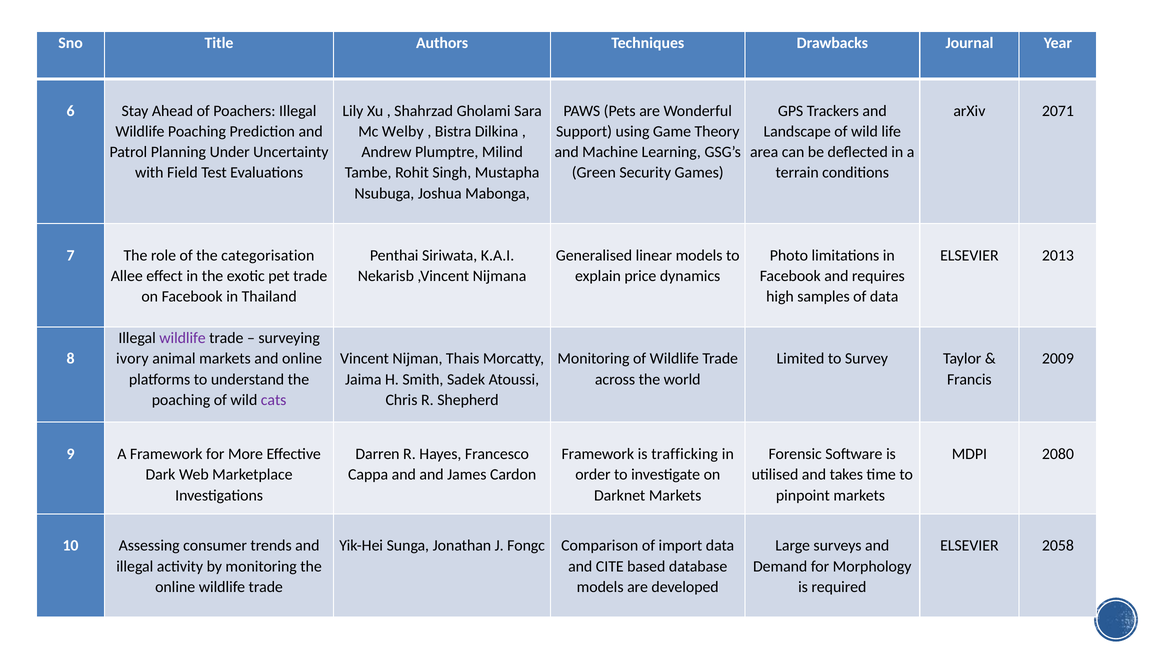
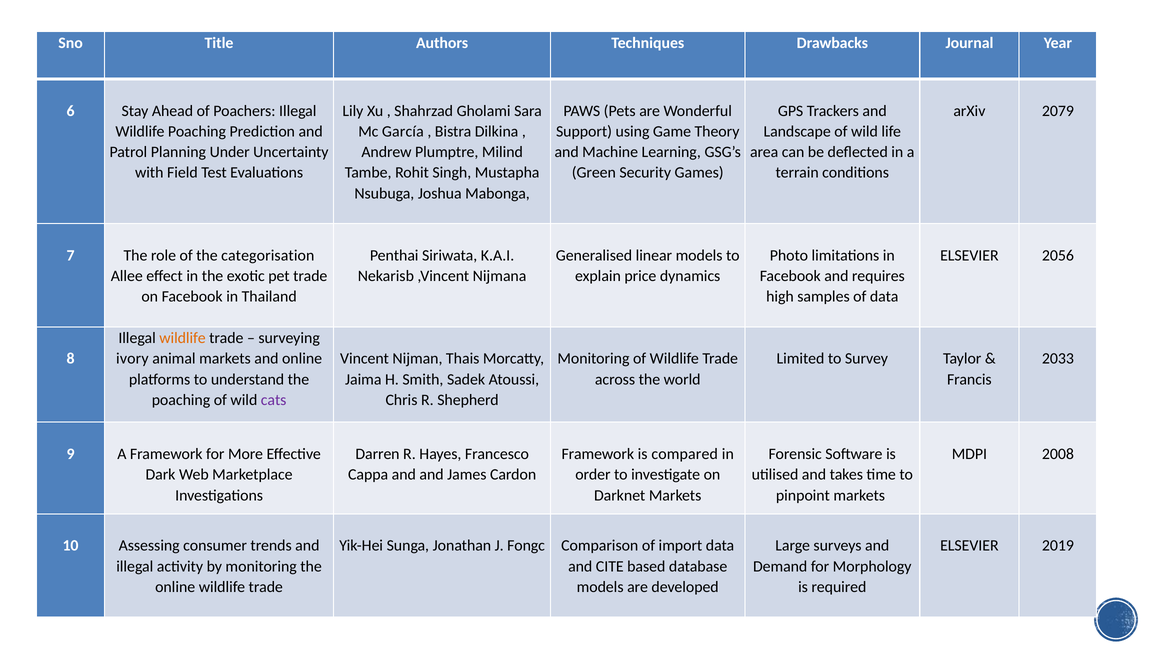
2071: 2071 -> 2079 (1058, 111)
Welby: Welby -> García (403, 131)
2013: 2013 -> 2056 (1058, 255)
wildlife colour: purple -> orange (183, 338)
2009: 2009 -> 2033 (1058, 359)
trafficking: trafficking -> compared (685, 454)
2080: 2080 -> 2008 (1058, 454)
2058: 2058 -> 2019 (1058, 546)
